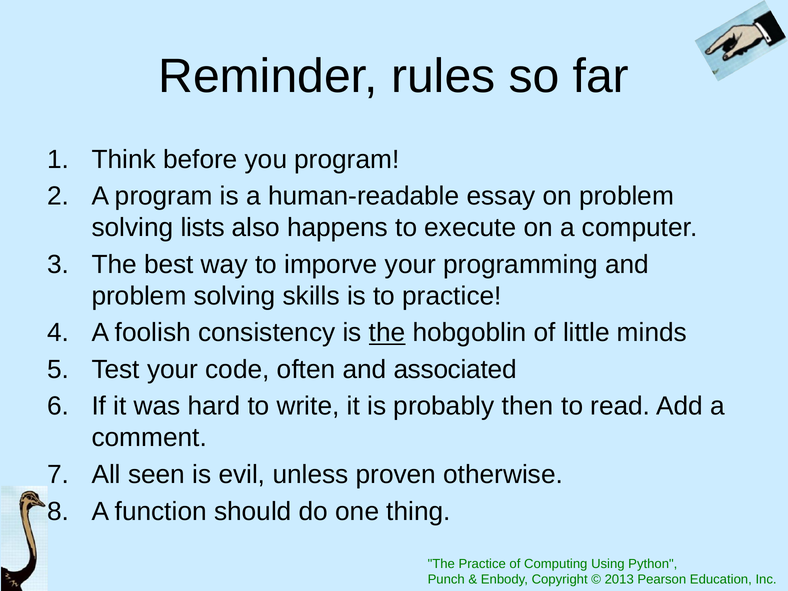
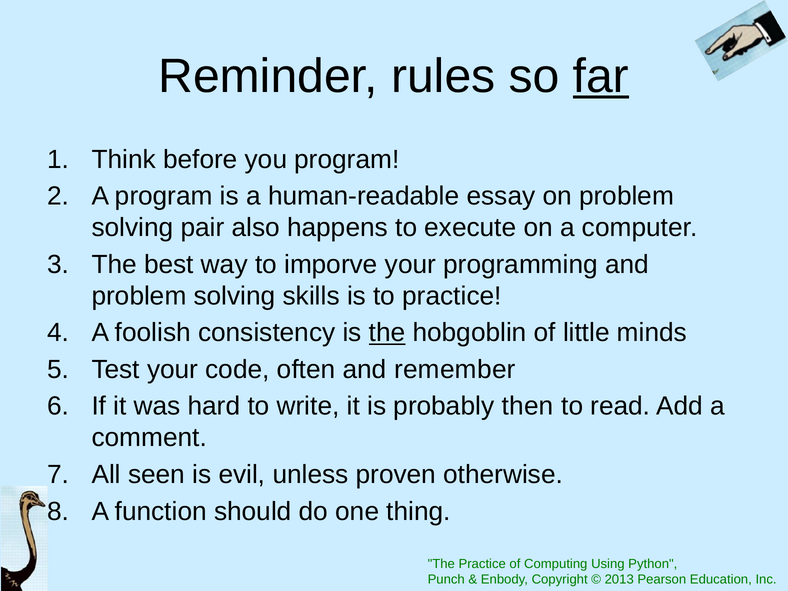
far underline: none -> present (601, 76)
lists: lists -> pair (203, 228)
associated: associated -> remember (455, 370)
